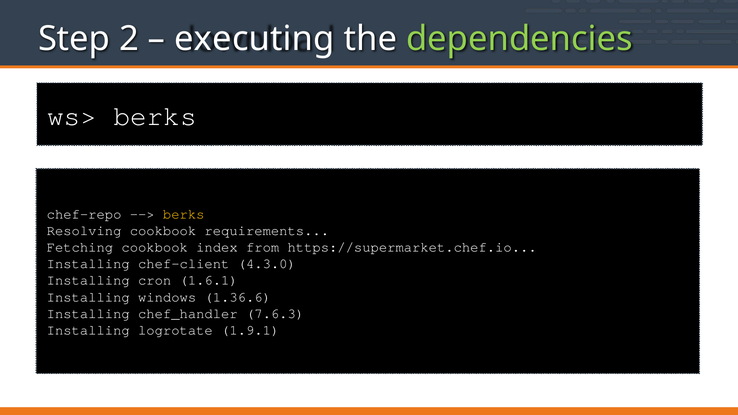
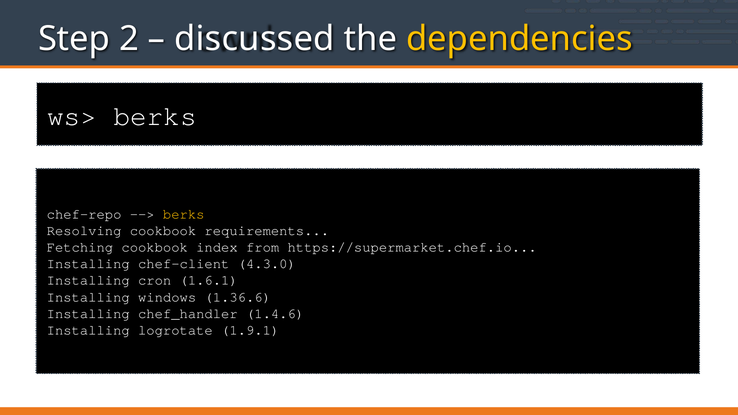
executing: executing -> discussed (254, 39)
dependencies colour: light green -> yellow (520, 39)
7.6.3: 7.6.3 -> 1.4.6 (275, 314)
